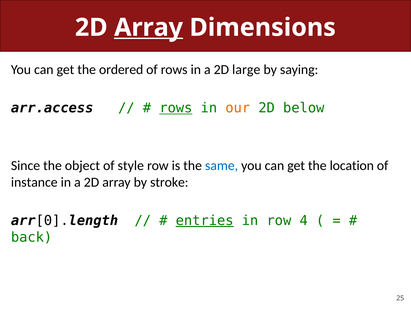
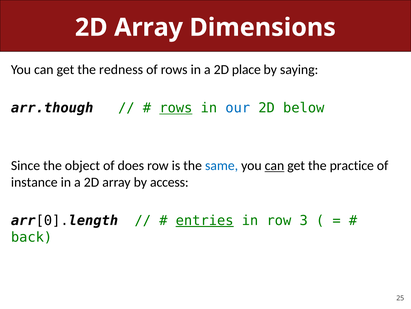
Array underline: present -> none (149, 27)
ordered: ordered -> redness (121, 69)
large: large -> place (246, 69)
arr.access: arr.access -> arr.though (52, 108)
our colour: orange -> blue (238, 108)
style: style -> does (131, 165)
can underline: none -> present (274, 165)
location: location -> practice (352, 165)
stroke: stroke -> access (169, 182)
4: 4 -> 3 (304, 220)
